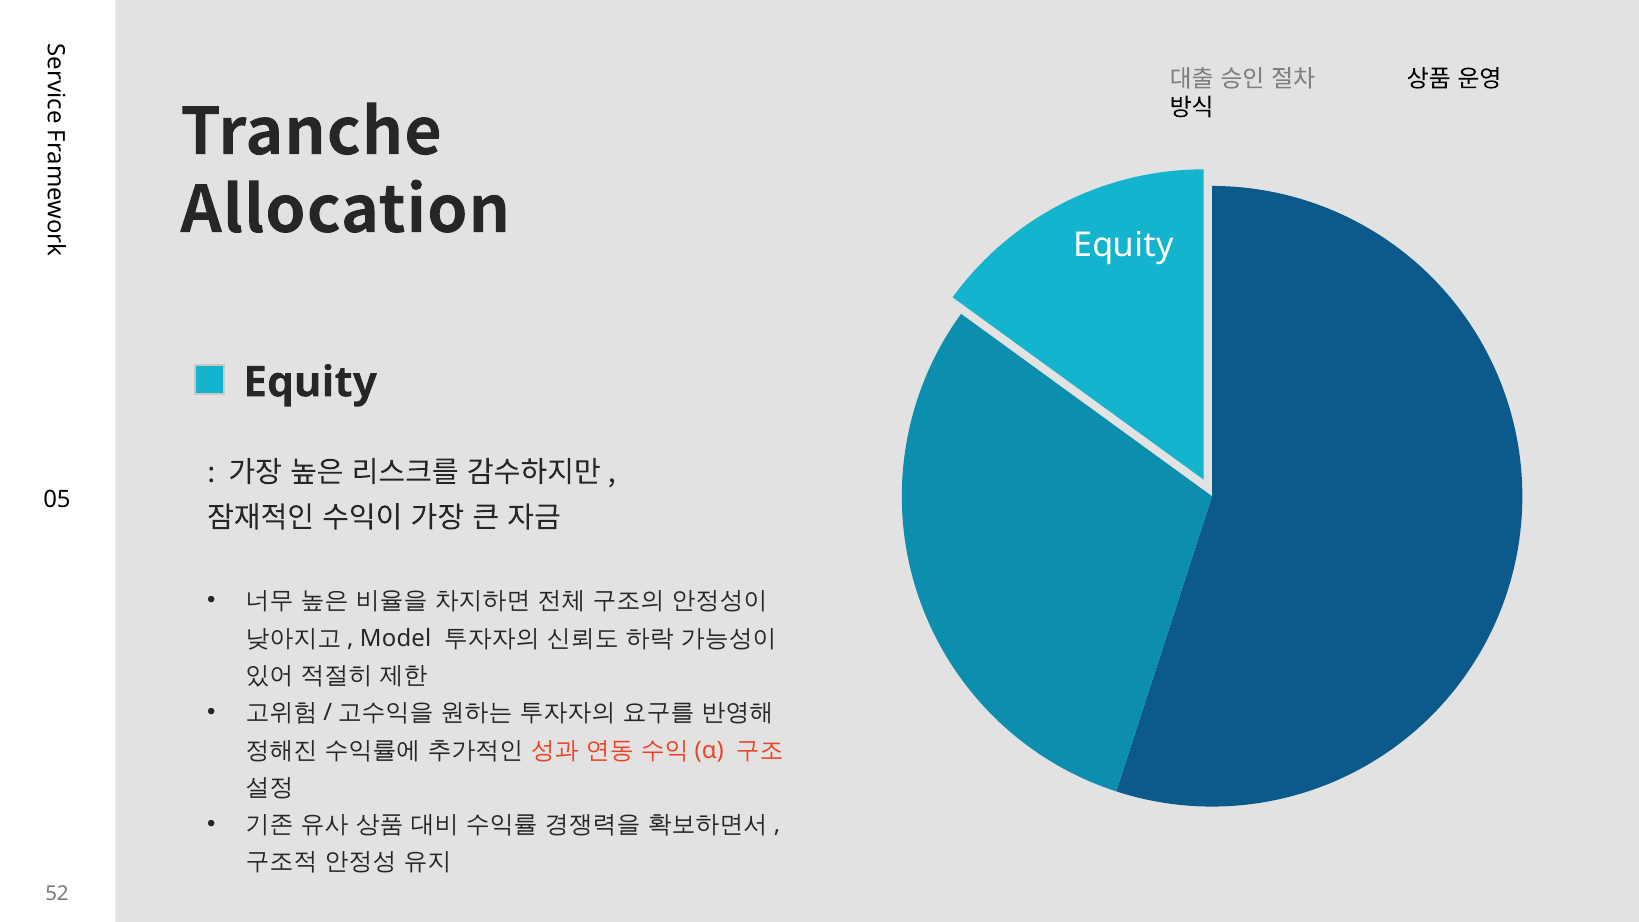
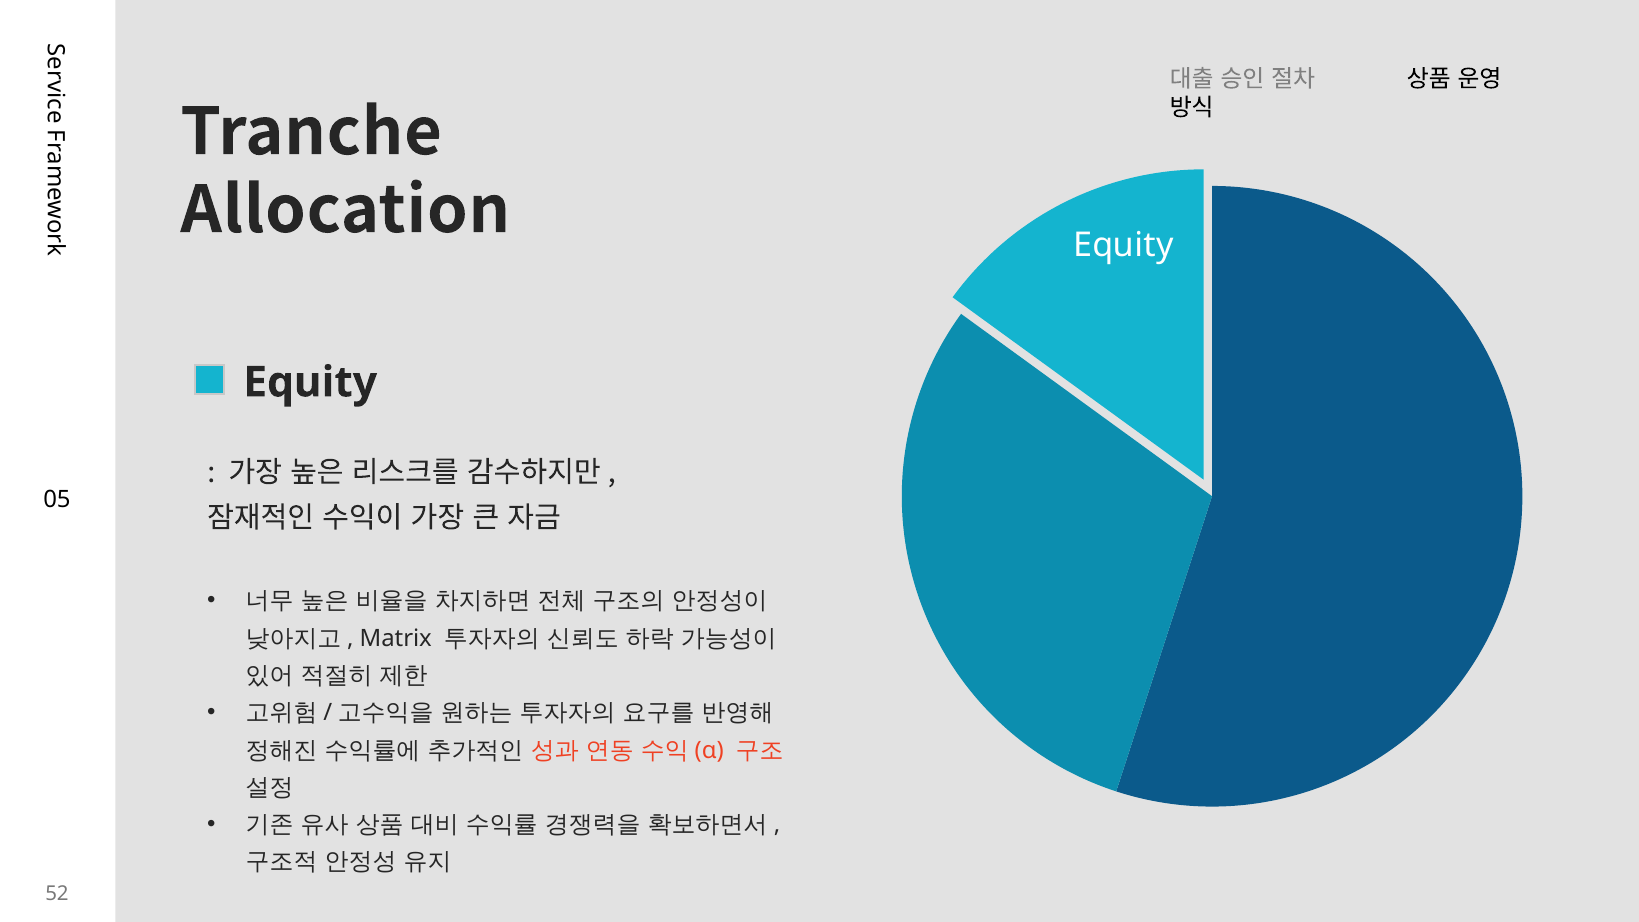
Model: Model -> Matrix (396, 638)
